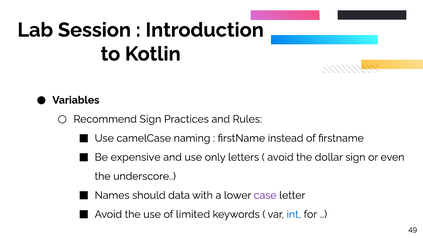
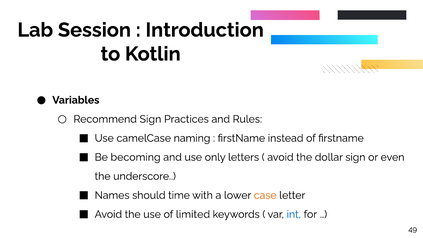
expensive: expensive -> becoming (136, 157)
data: data -> time (179, 195)
case colour: purple -> orange (265, 195)
